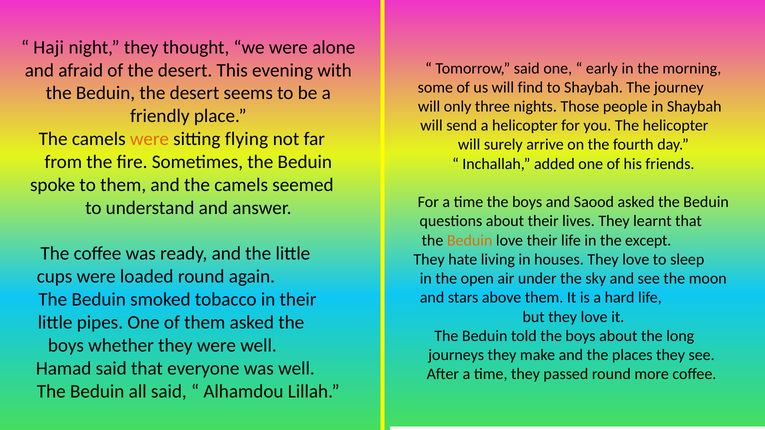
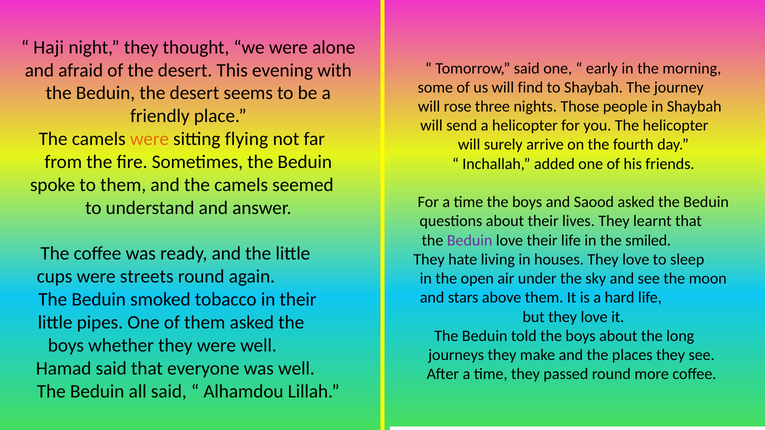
only: only -> rose (458, 107)
Beduin colour: orange -> purple (470, 240)
except: except -> smiled (648, 240)
loaded: loaded -> streets (147, 277)
